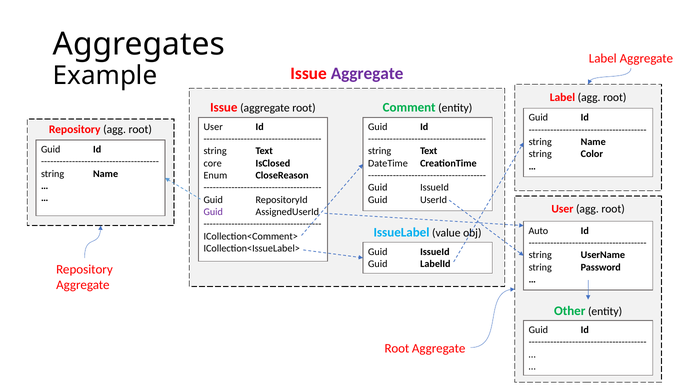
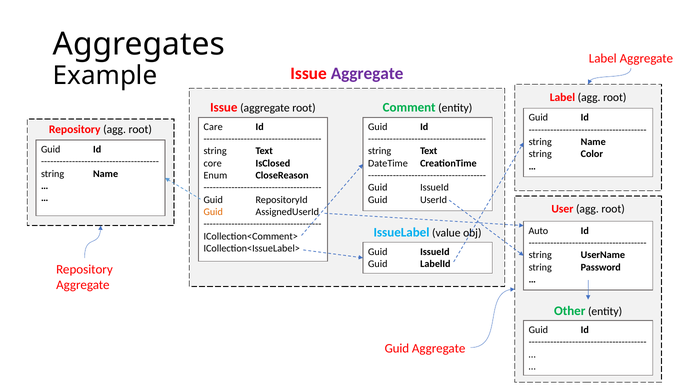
User: User -> Care (213, 127)
Guid colour: purple -> orange (213, 212)
Root: Root -> Guid (397, 348)
